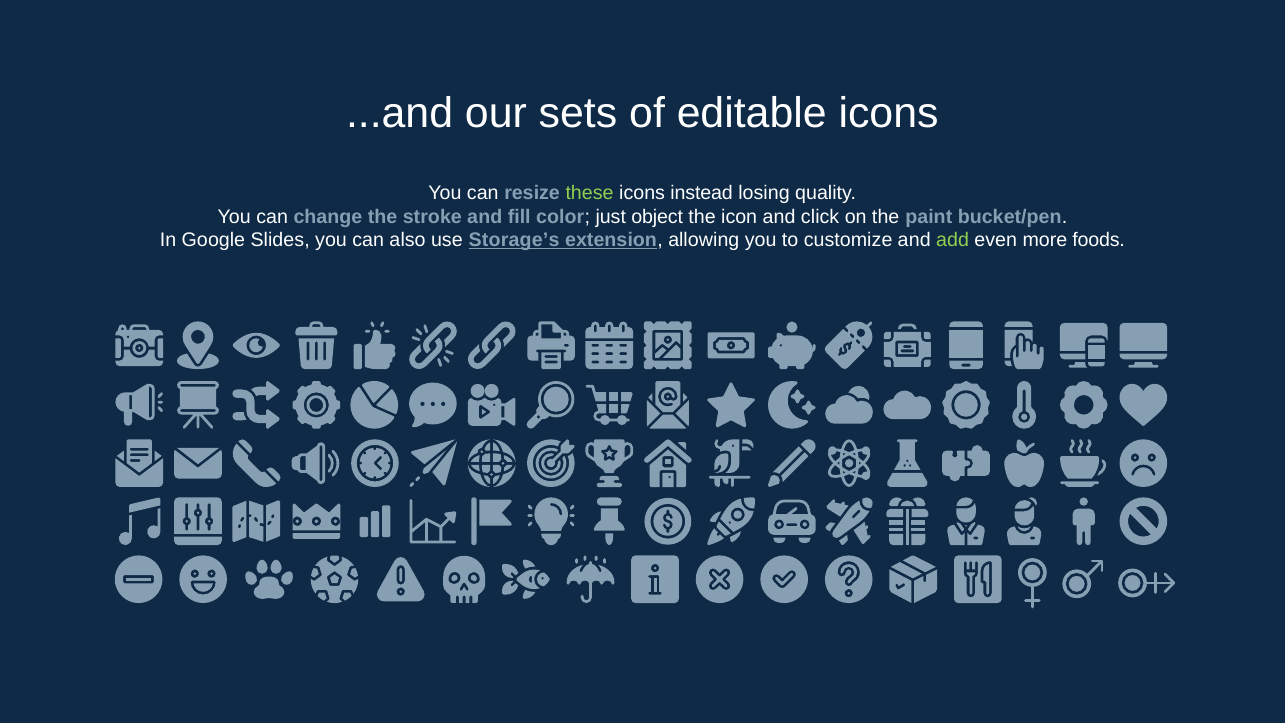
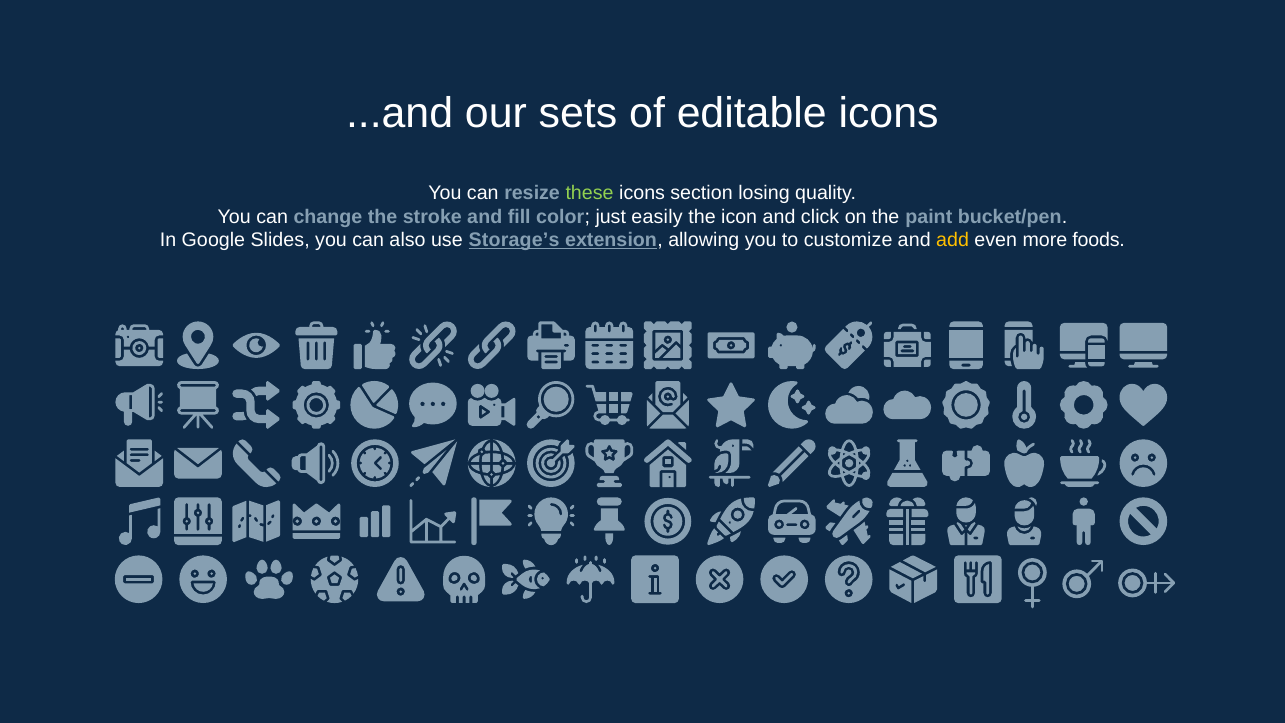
instead: instead -> section (702, 193)
object: object -> easily (657, 217)
add colour: light green -> yellow (953, 240)
